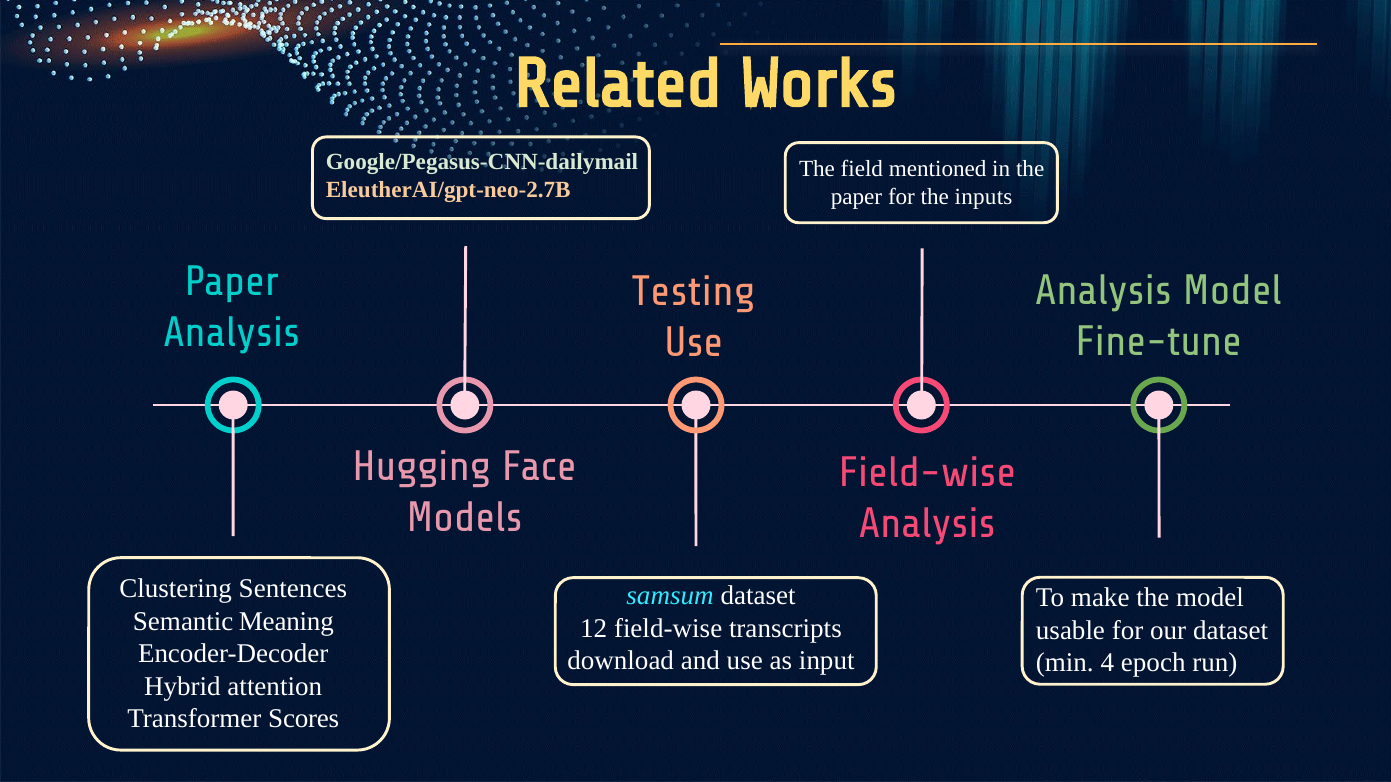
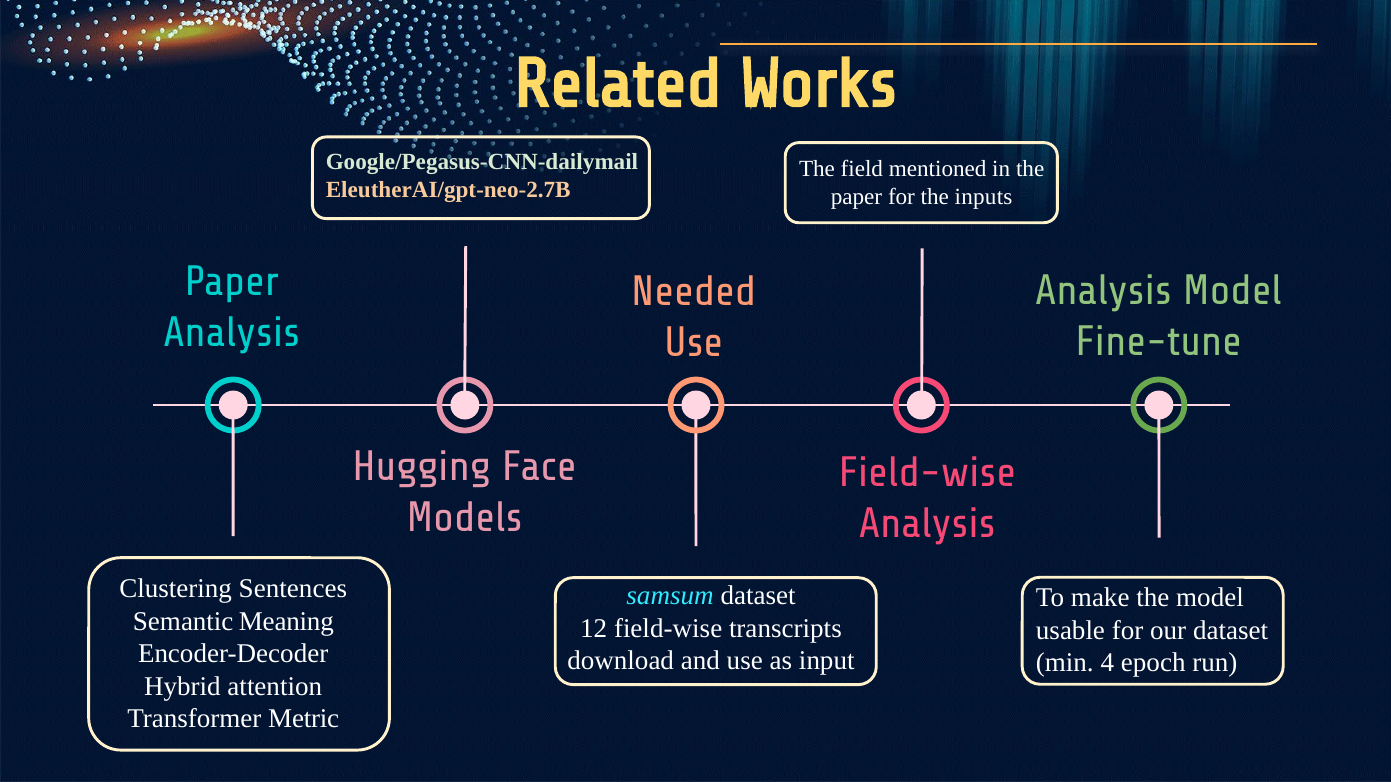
Testing: Testing -> Needed (694, 292)
Scores: Scores -> Metric (304, 719)
